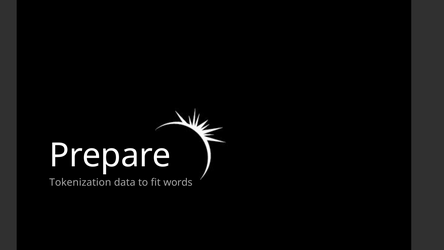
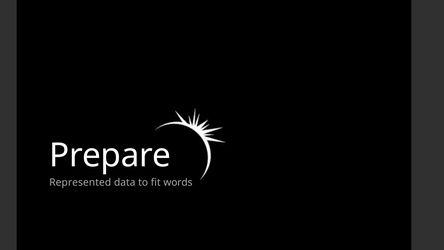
Tokenization: Tokenization -> Represented (80, 182)
